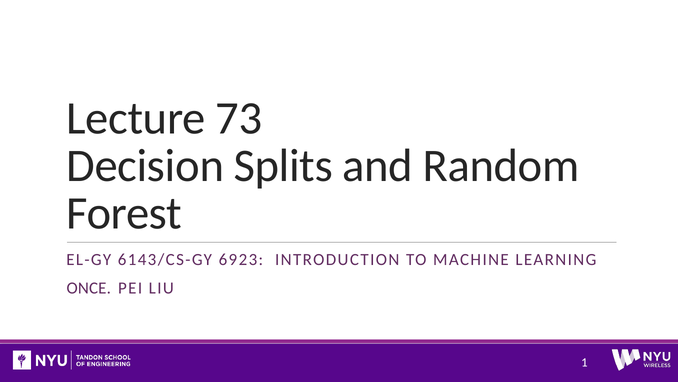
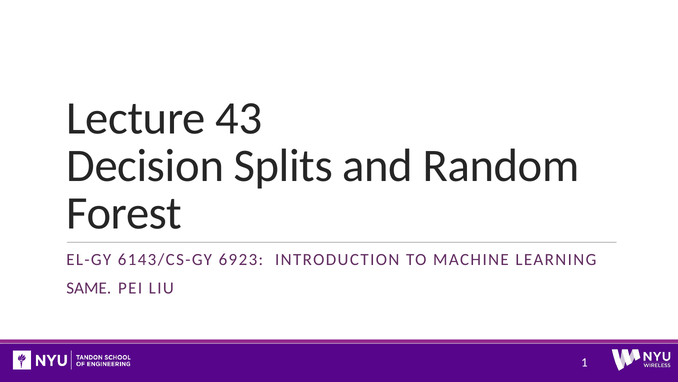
73: 73 -> 43 (239, 118)
ONCE: ONCE -> SAME (89, 288)
